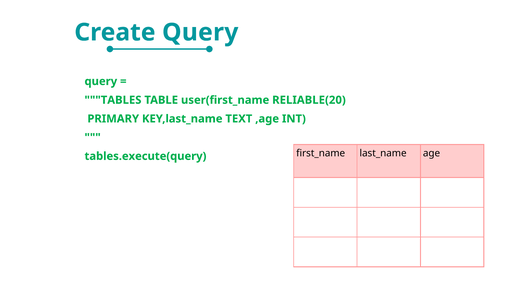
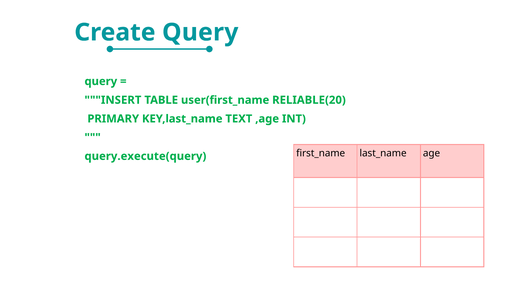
TABLES: TABLES -> INSERT (113, 100)
tables.execute(query: tables.execute(query -> query.execute(query (145, 156)
